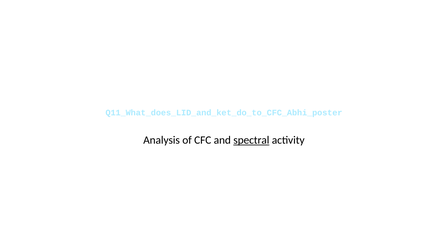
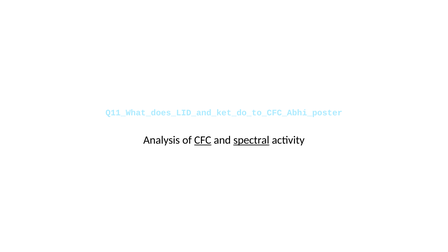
CFC underline: none -> present (203, 140)
